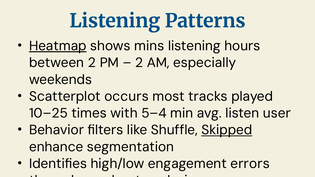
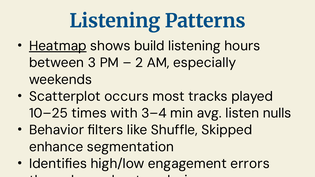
mins: mins -> build (149, 46)
between 2: 2 -> 3 (92, 63)
5–4: 5–4 -> 3–4 (154, 113)
user: user -> nulls (277, 113)
Skipped underline: present -> none (227, 130)
